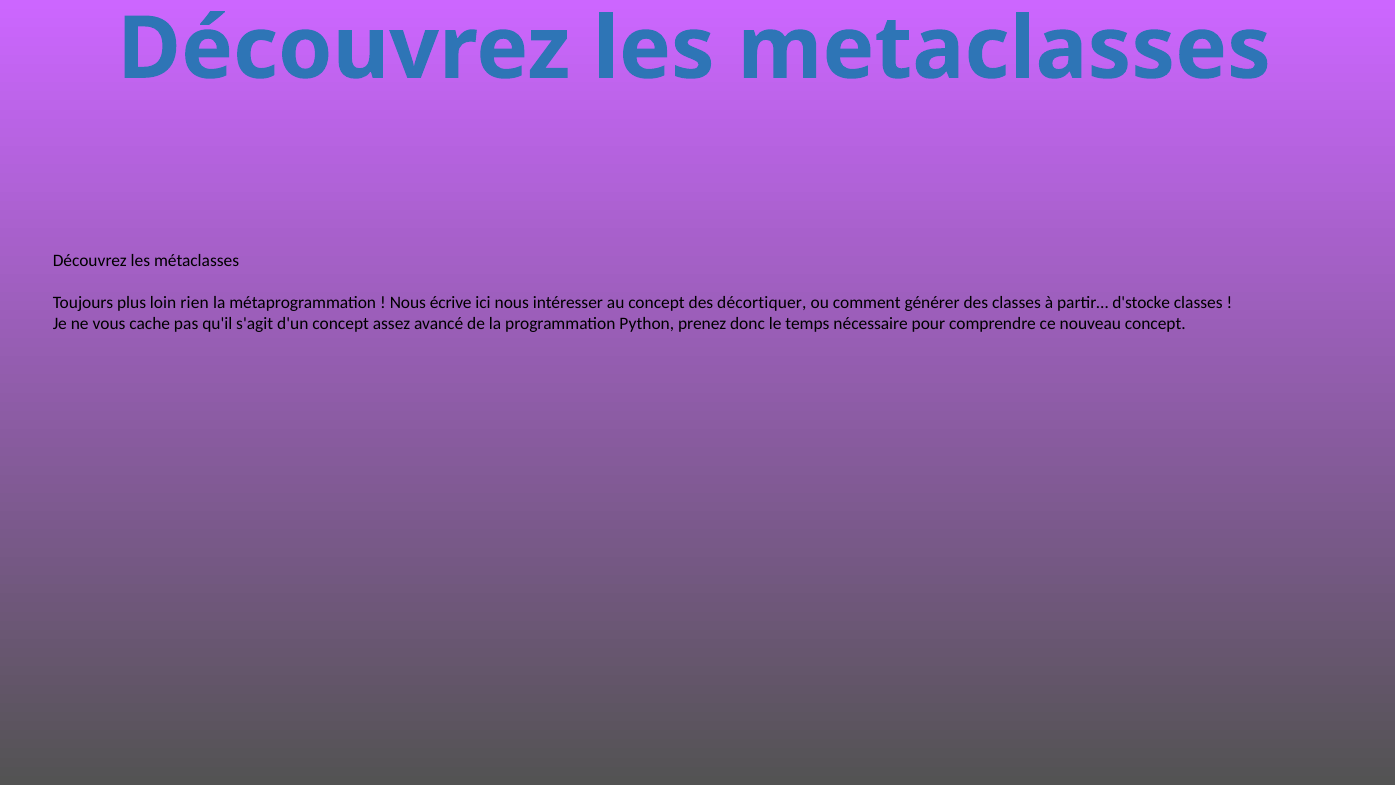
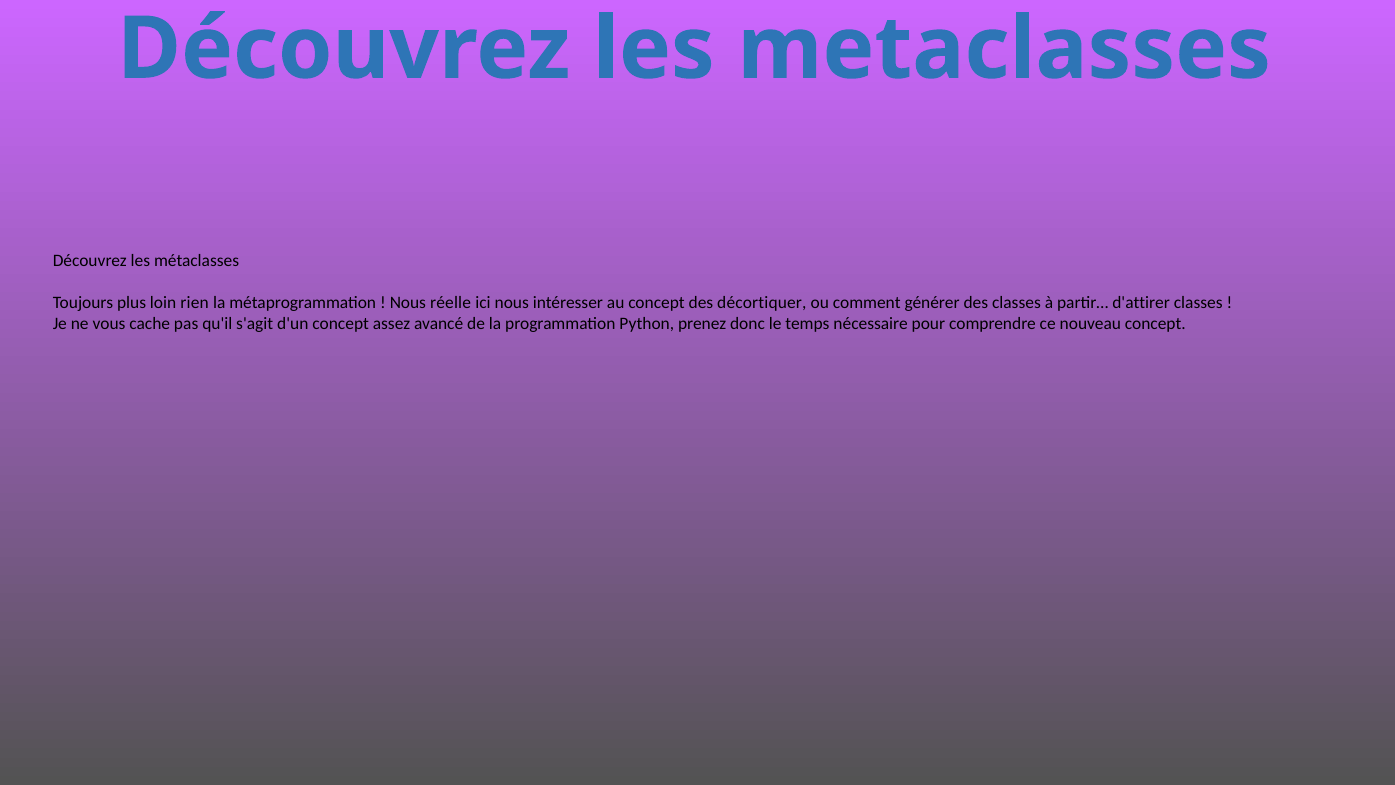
écrive: écrive -> réelle (451, 303)
d'stocke: d'stocke -> d'attirer (1141, 303)
